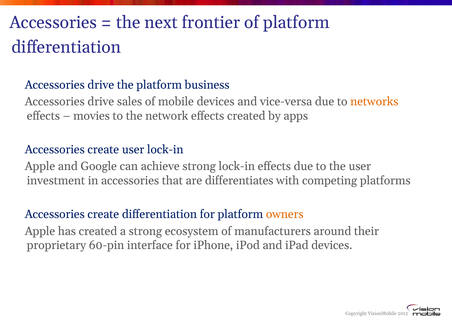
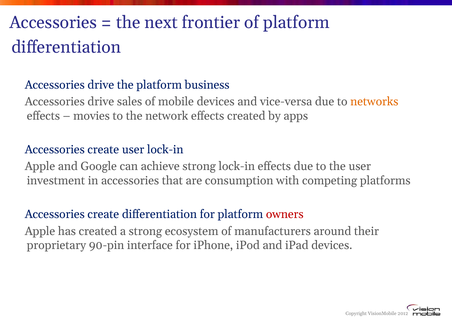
differentiates: differentiates -> consumption (239, 180)
owners colour: orange -> red (285, 214)
60-pin: 60-pin -> 90-pin (107, 245)
